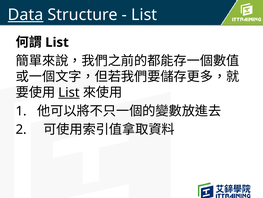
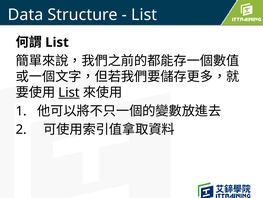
Data underline: present -> none (26, 15)
